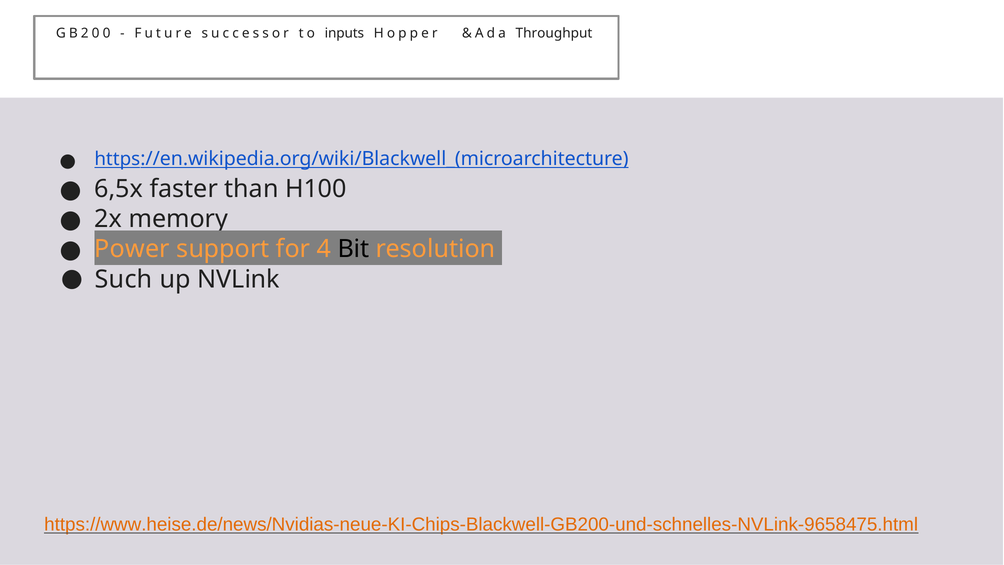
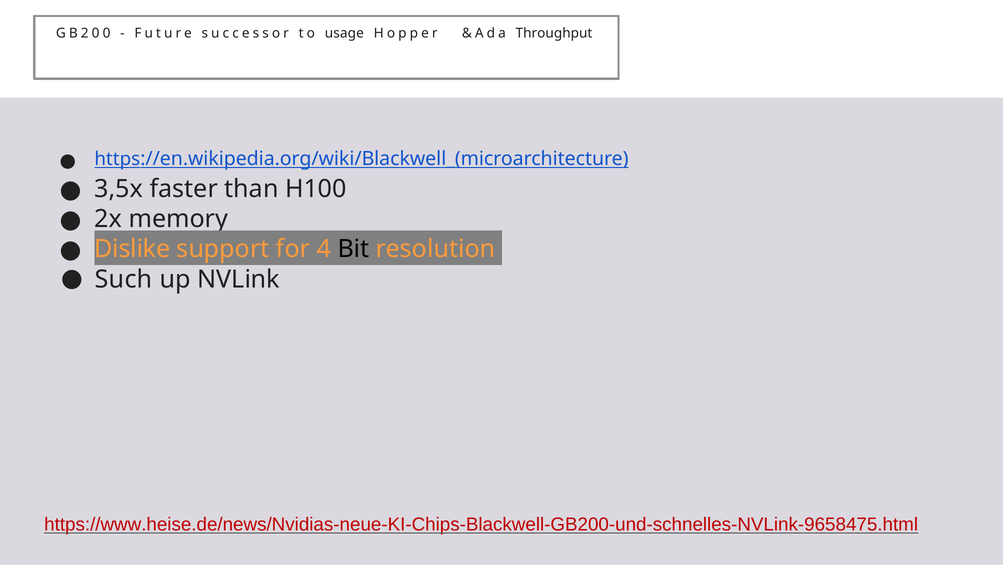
inputs: inputs -> usage (344, 33)
6,5x: 6,5x -> 3,5x (119, 189)
Power: Power -> Dislike (132, 249)
https://www.heise.de/news/Nvidias-neue-KI-Chips-Blackwell-GB200-und-schnelles-NVLink-9658475.html colour: orange -> red (481, 524)
